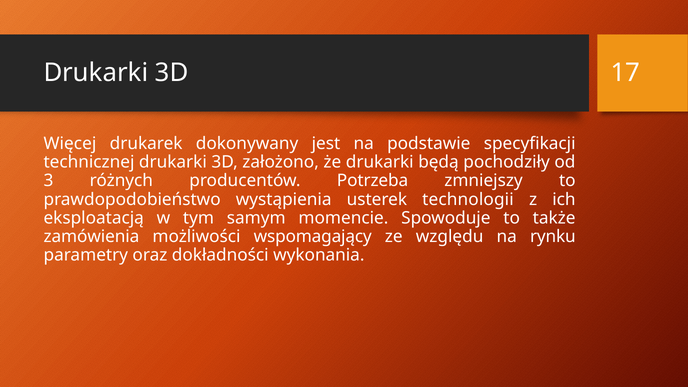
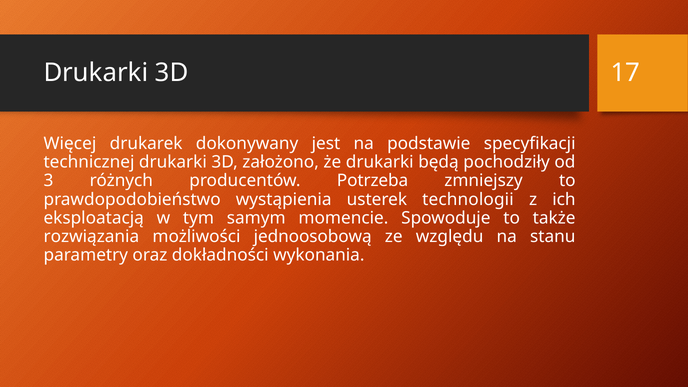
zamówienia: zamówienia -> rozwiązania (91, 236)
wspomagający: wspomagający -> jednoosobową (313, 236)
rynku: rynku -> stanu (553, 236)
